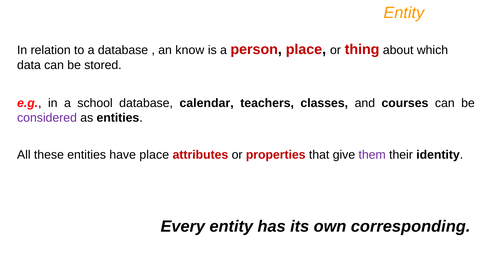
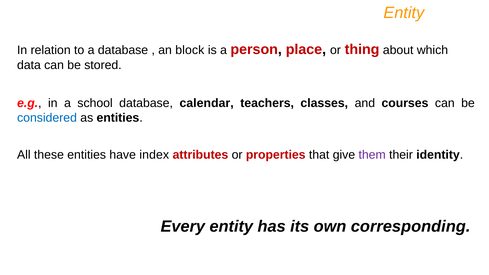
know: know -> block (190, 50)
considered colour: purple -> blue (47, 118)
have place: place -> index (154, 155)
